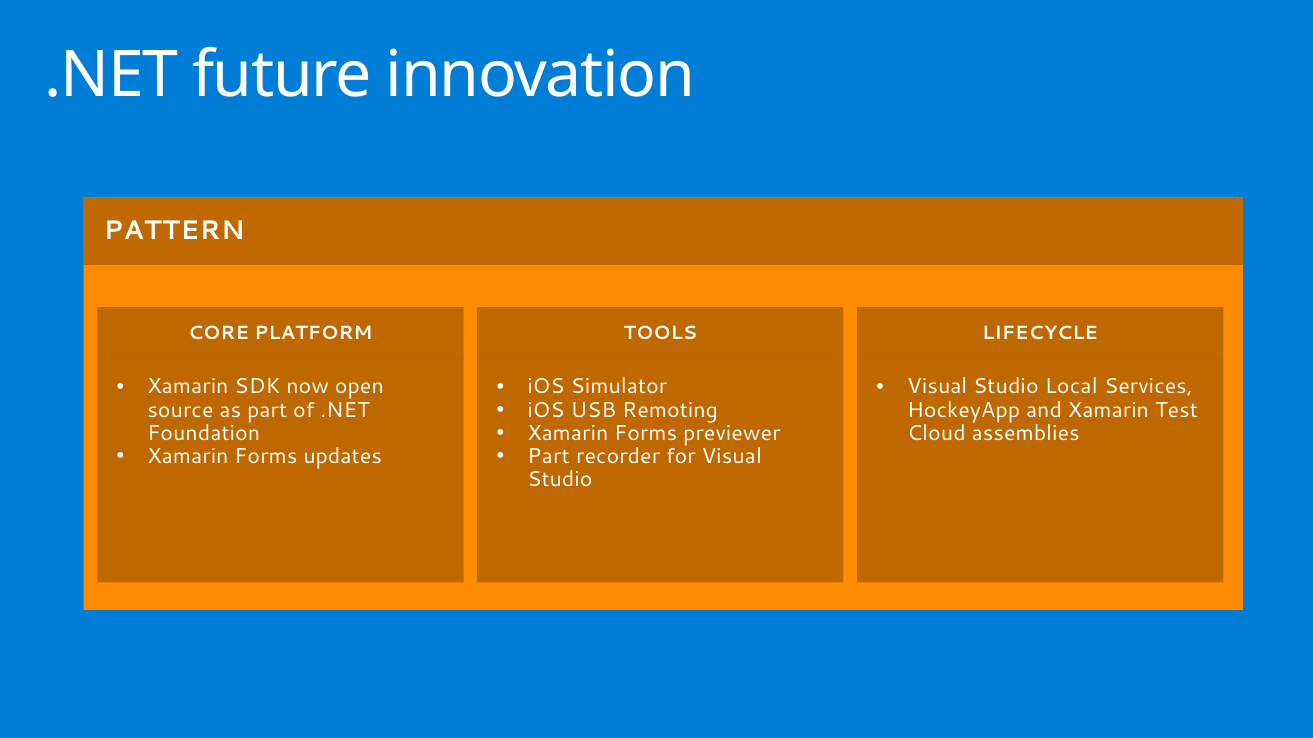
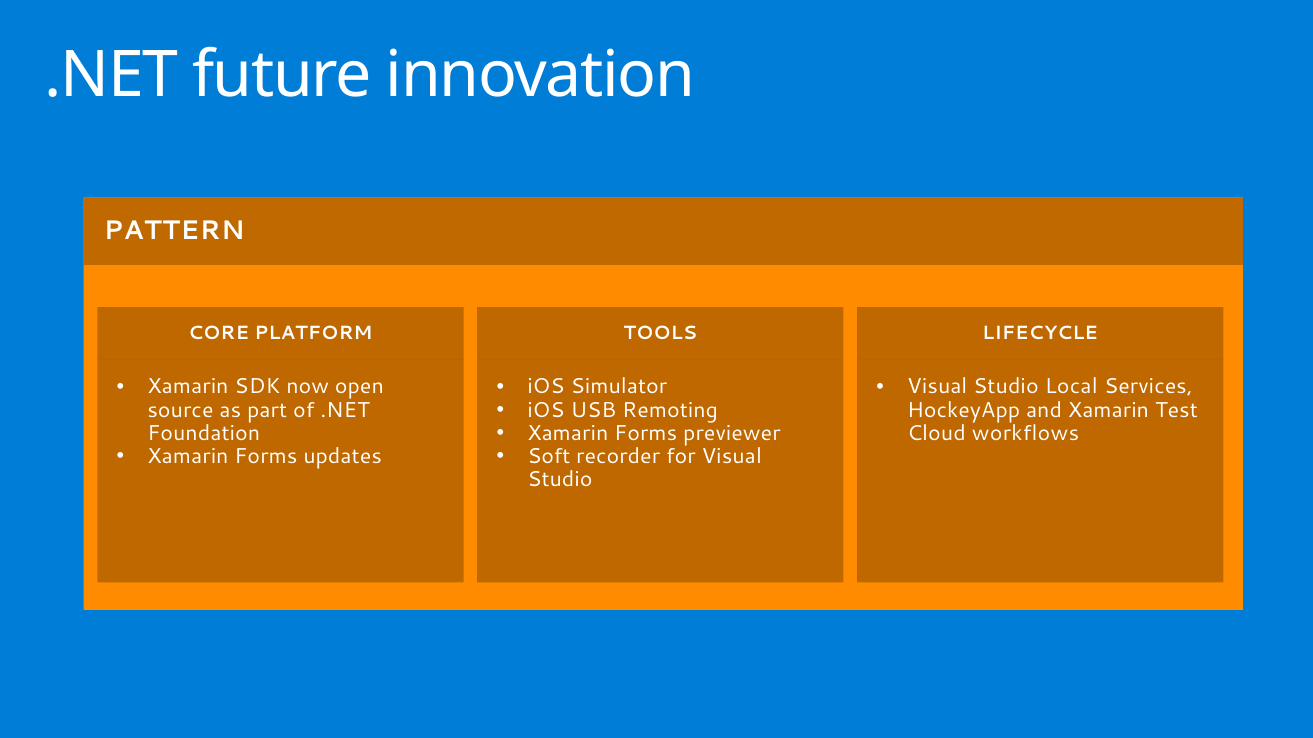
assemblies: assemblies -> workflows (1026, 434)
Part: Part -> Soft (549, 457)
